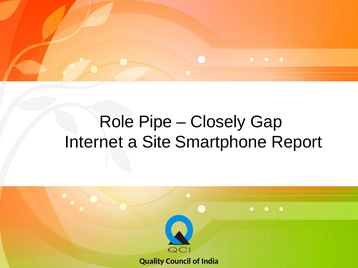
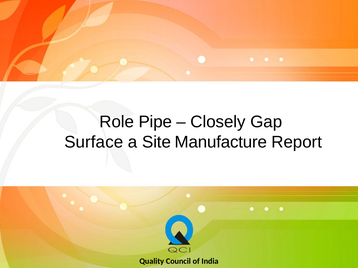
Internet: Internet -> Surface (94, 142)
Smartphone: Smartphone -> Manufacture (221, 142)
